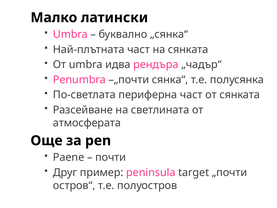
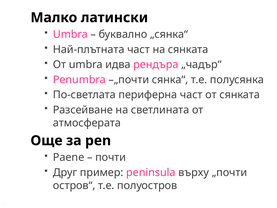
target: target -> върху (194, 172)
